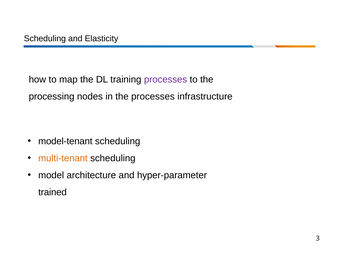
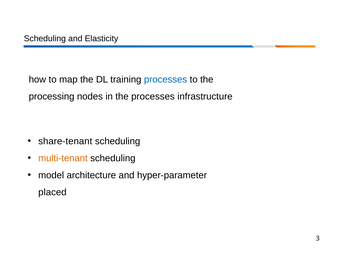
processes colour: purple -> blue (166, 80)
model-tenant: model-tenant -> share-tenant (65, 141)
trained: trained -> placed (52, 192)
